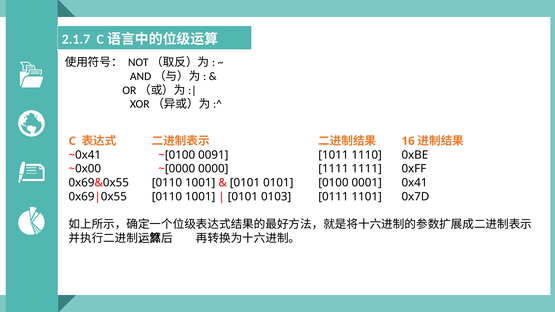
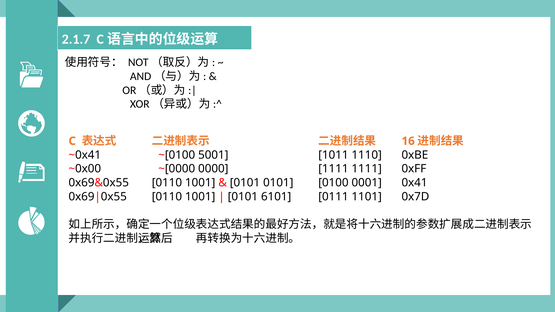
0091: 0091 -> 5001 (213, 155)
0103: 0103 -> 6101 (276, 197)
